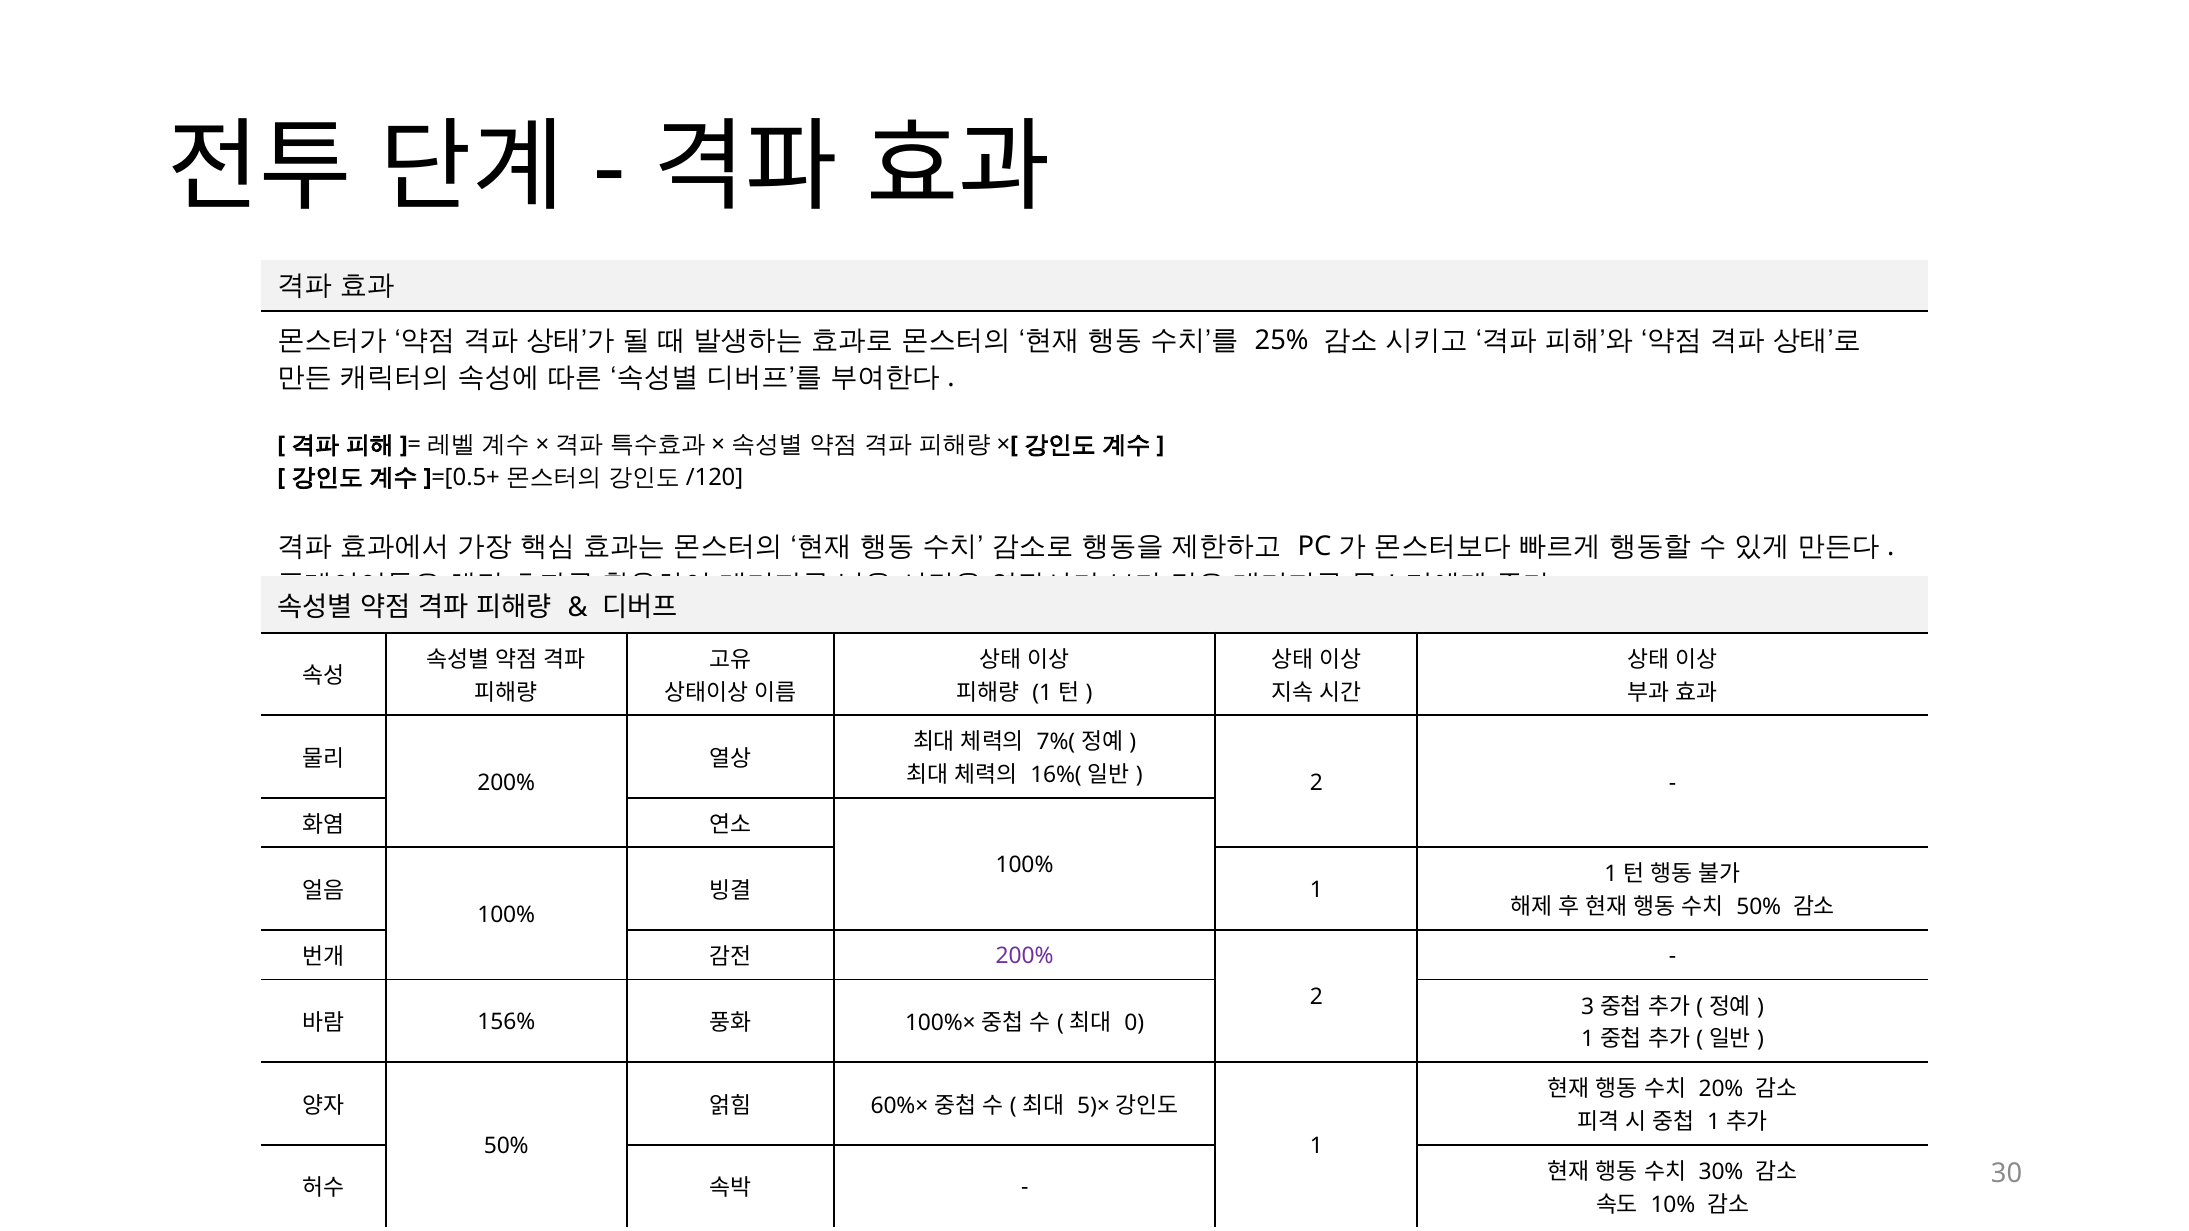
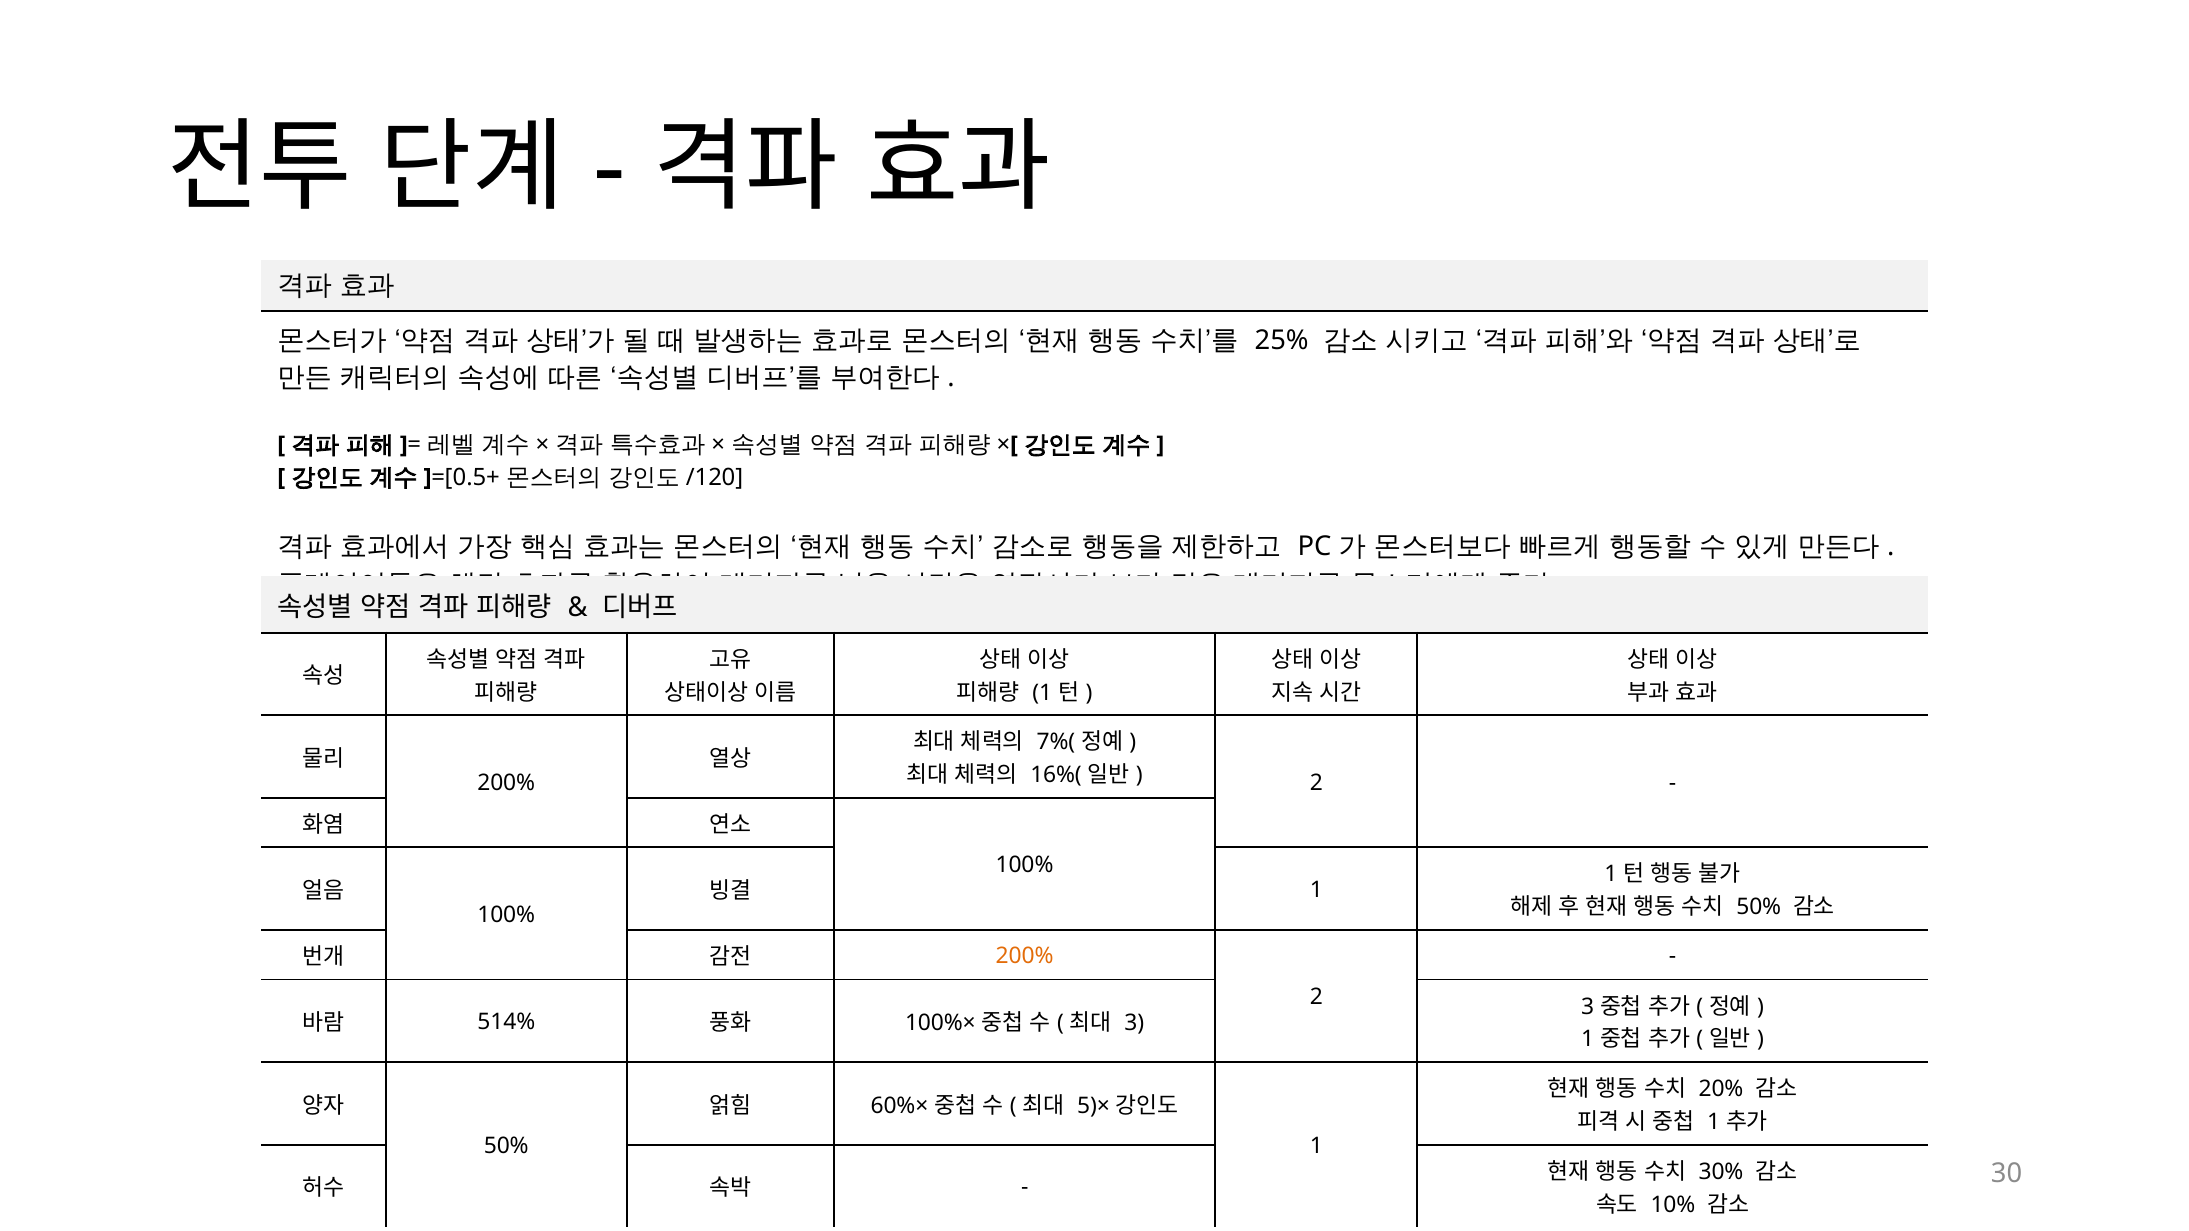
200% colour: purple -> orange (1025, 956)
156%: 156% -> 514% (506, 1022)
0: 0 -> 3 (1134, 1023)
